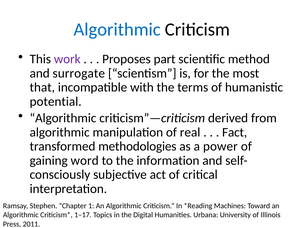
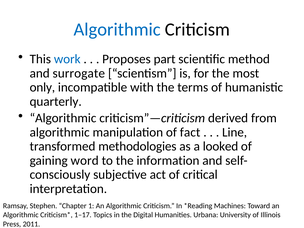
work colour: purple -> blue (67, 59)
that: that -> only (42, 87)
potential: potential -> quarterly (56, 101)
real: real -> fact (190, 132)
Fact: Fact -> Line (235, 132)
power: power -> looked (220, 146)
